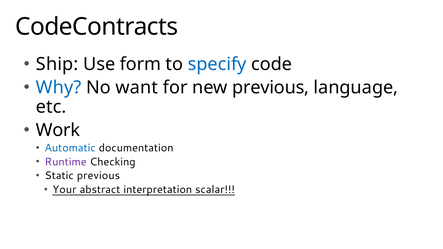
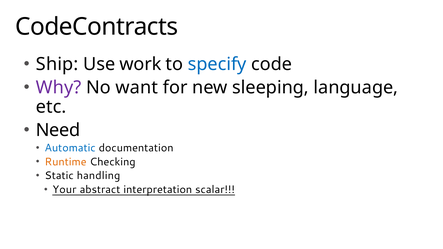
form: form -> work (140, 64)
Why colour: blue -> purple (59, 87)
new previous: previous -> sleeping (271, 87)
Work: Work -> Need (58, 130)
Runtime colour: purple -> orange (66, 162)
Static previous: previous -> handling (98, 176)
